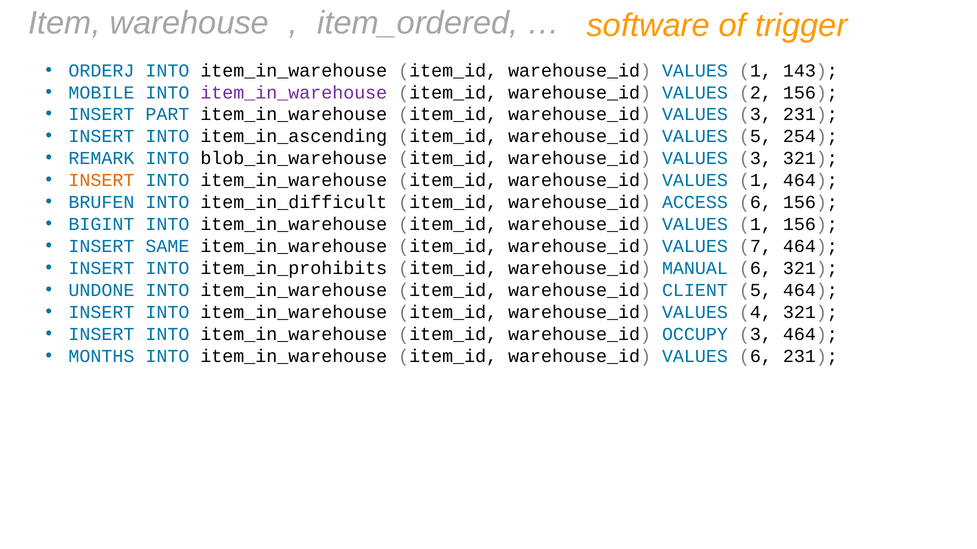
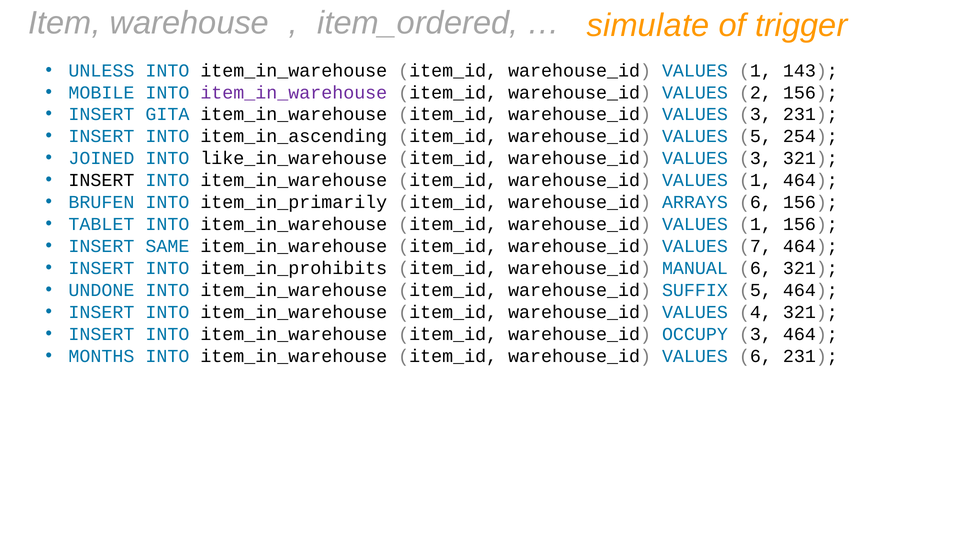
software: software -> simulate (648, 25)
ORDERJ: ORDERJ -> UNLESS (101, 71)
PART: PART -> GITA (167, 115)
REMARK: REMARK -> JOINED (101, 159)
blob_in_warehouse: blob_in_warehouse -> like_in_warehouse (294, 159)
INSERT colour: orange -> black (101, 180)
item_in_difficult: item_in_difficult -> item_in_primarily (294, 202)
ACCESS: ACCESS -> ARRAYS (695, 202)
BIGINT: BIGINT -> TABLET (101, 224)
CLIENT: CLIENT -> SUFFIX (695, 290)
